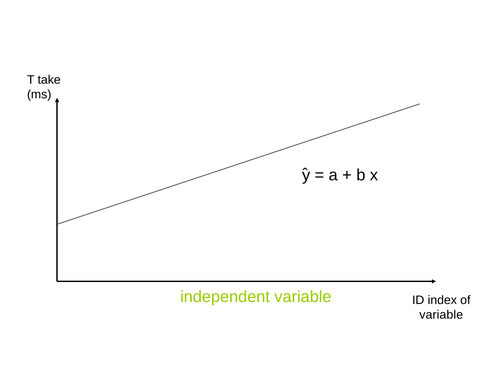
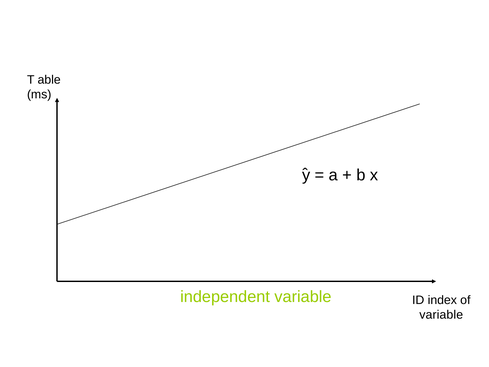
take: take -> able (49, 80)
